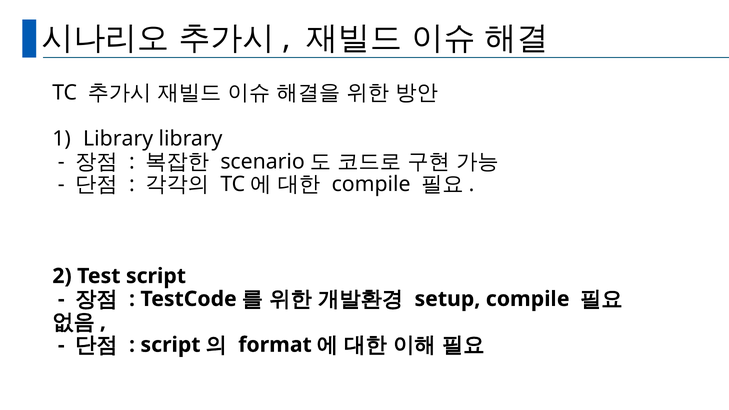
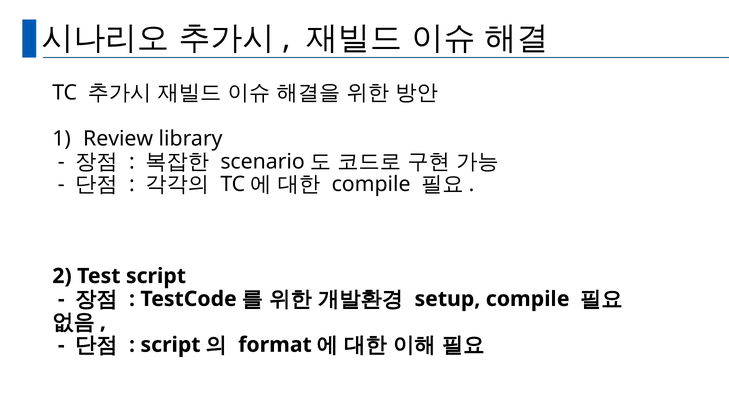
Library: Library -> Review (118, 139)
